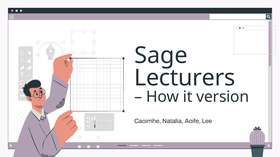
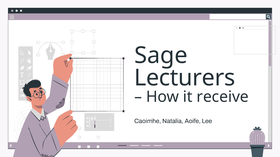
version: version -> receive (223, 97)
